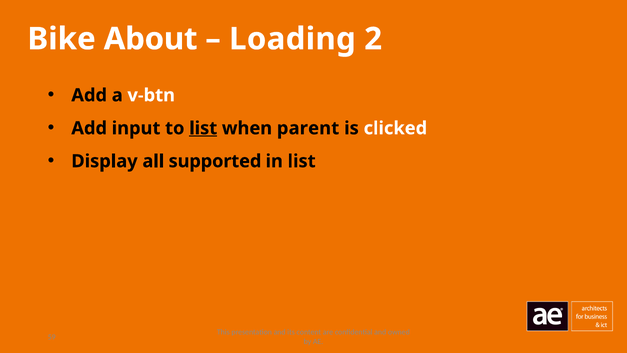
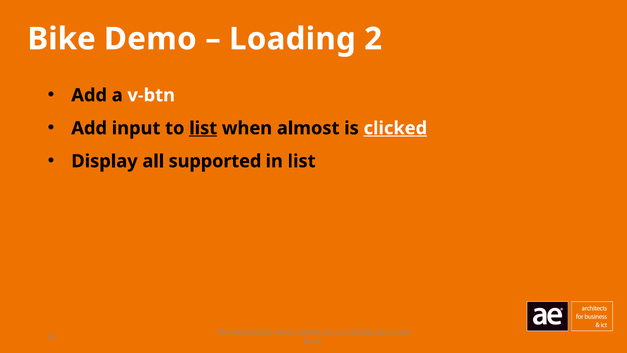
About: About -> Demo (150, 39)
parent: parent -> almost (308, 128)
clicked underline: none -> present (395, 128)
